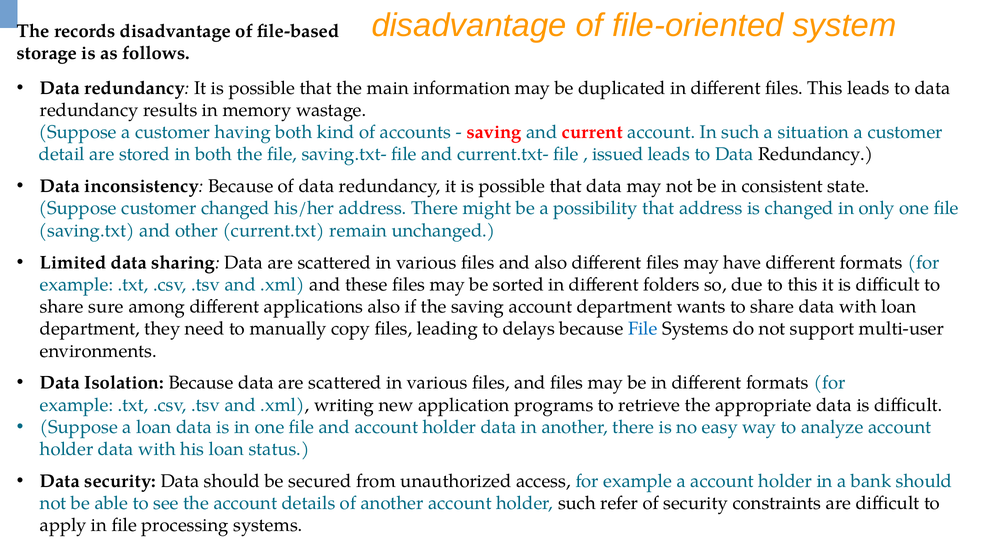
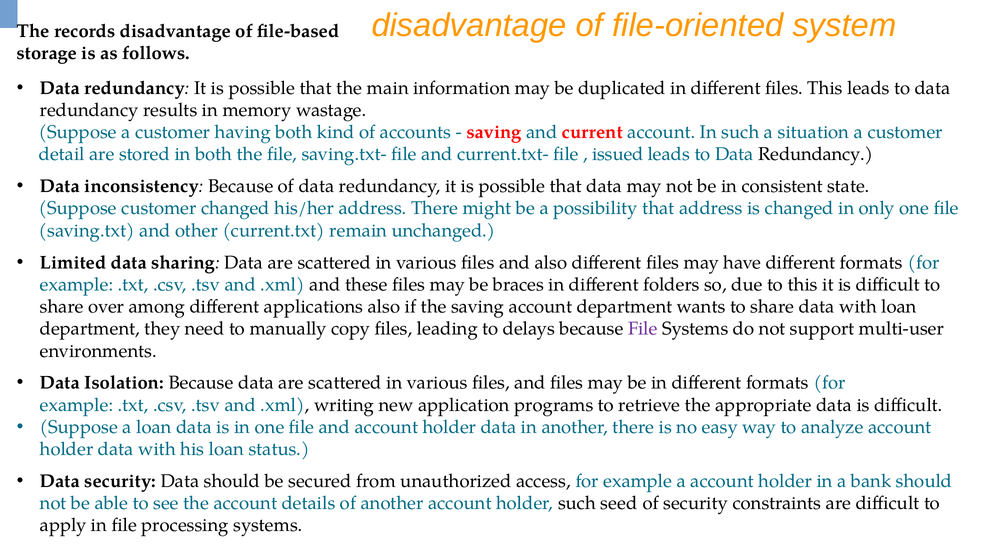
sorted: sorted -> braces (518, 285)
sure: sure -> over (106, 307)
File colour: blue -> purple (643, 329)
refer: refer -> seed (619, 503)
